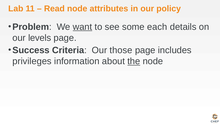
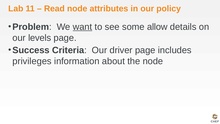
each: each -> allow (157, 27)
those: those -> driver (121, 50)
the underline: present -> none (134, 61)
